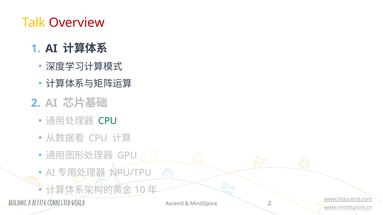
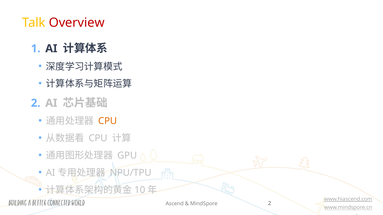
CPU colour: green -> orange (108, 121)
